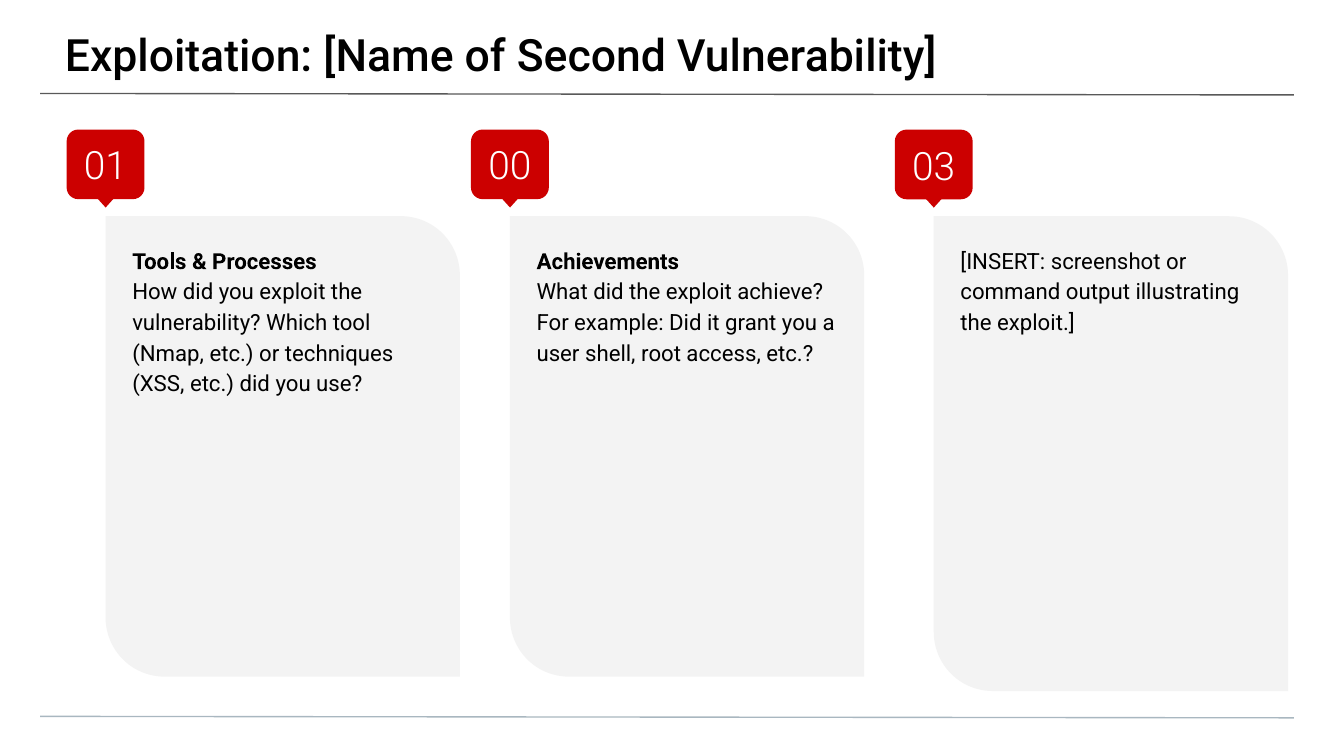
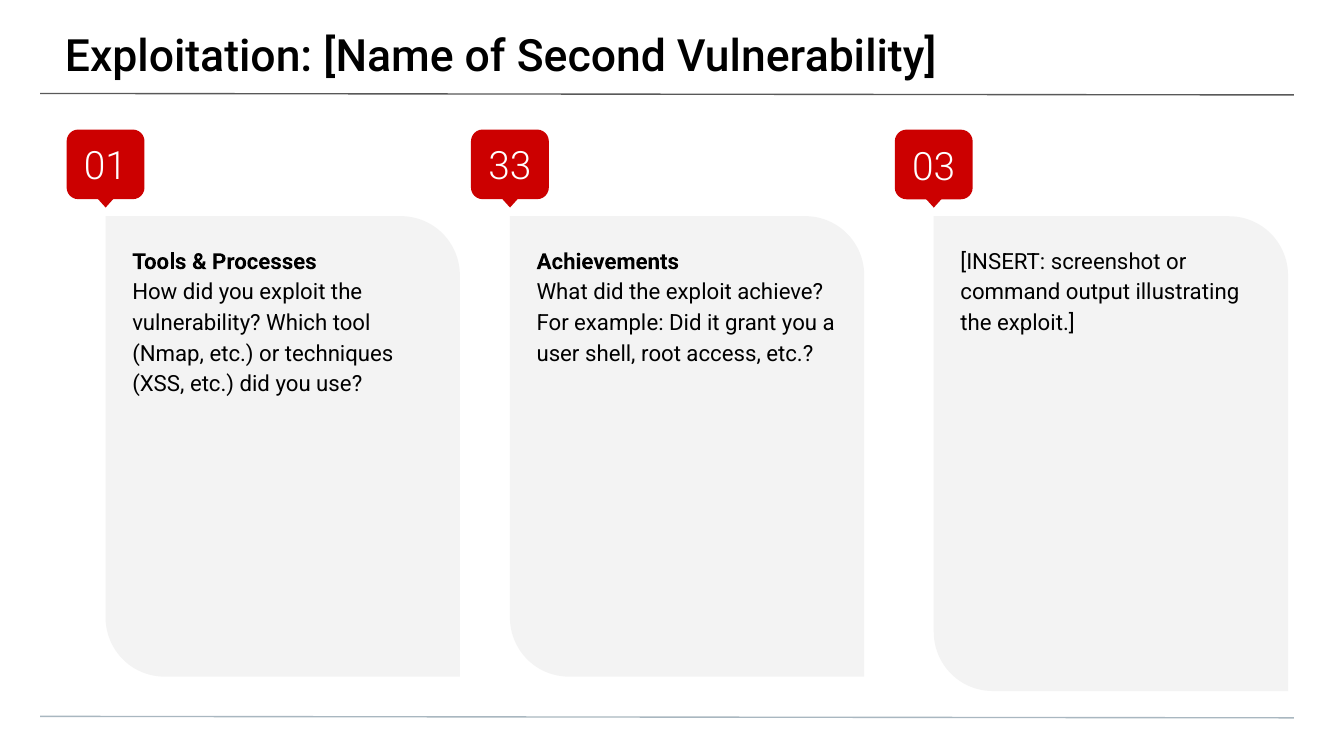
00: 00 -> 33 (510, 167)
